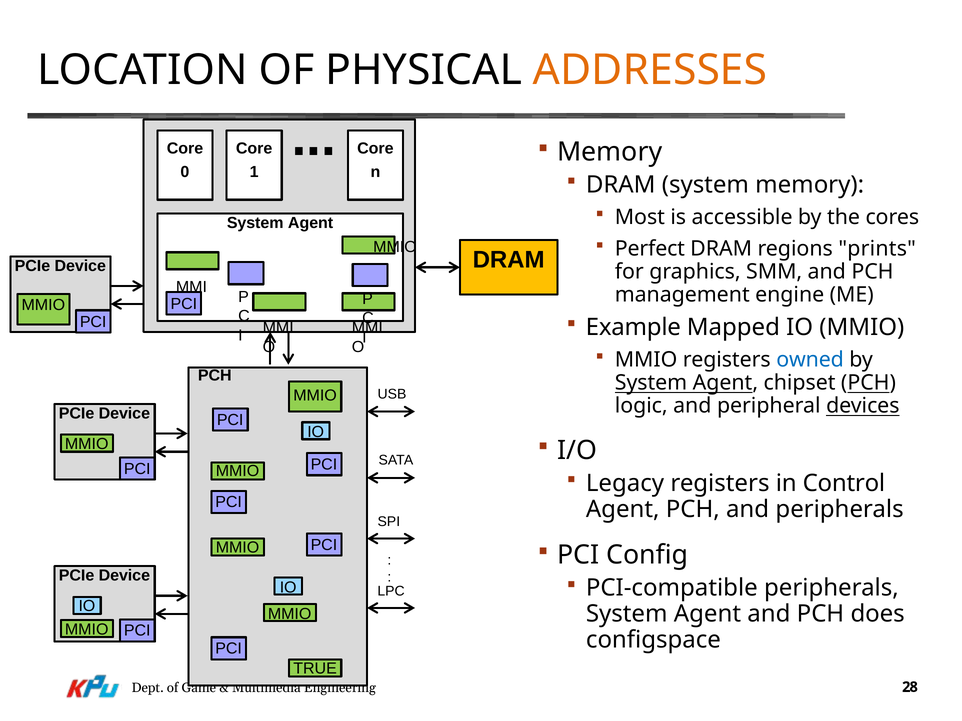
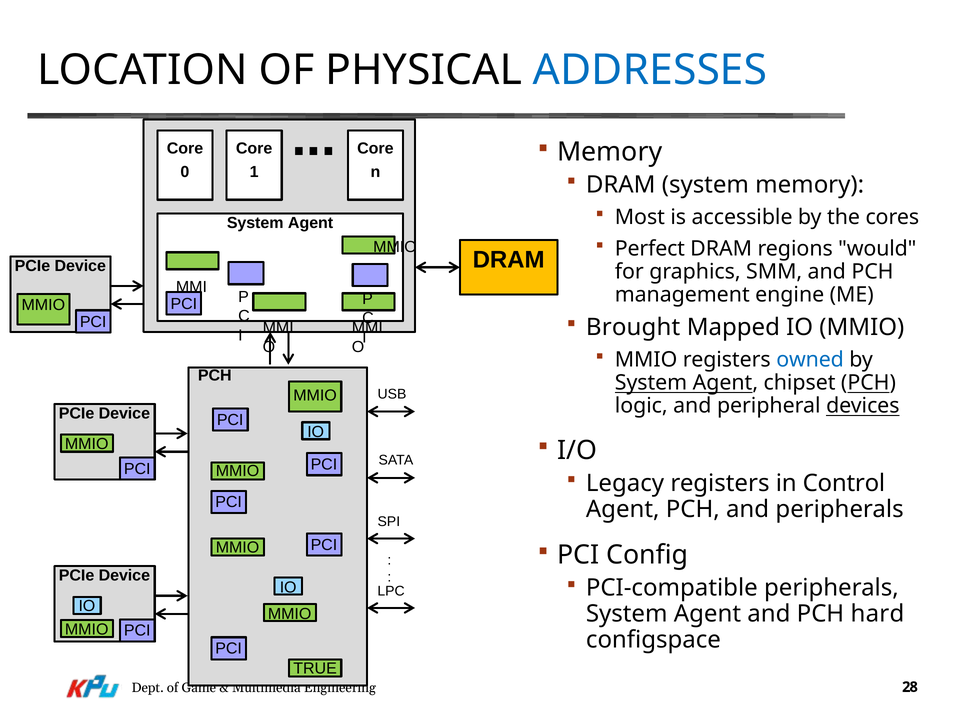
ADDRESSES colour: orange -> blue (650, 70)
prints: prints -> would (877, 249)
Example: Example -> Brought (633, 327)
does: does -> hard (877, 614)
